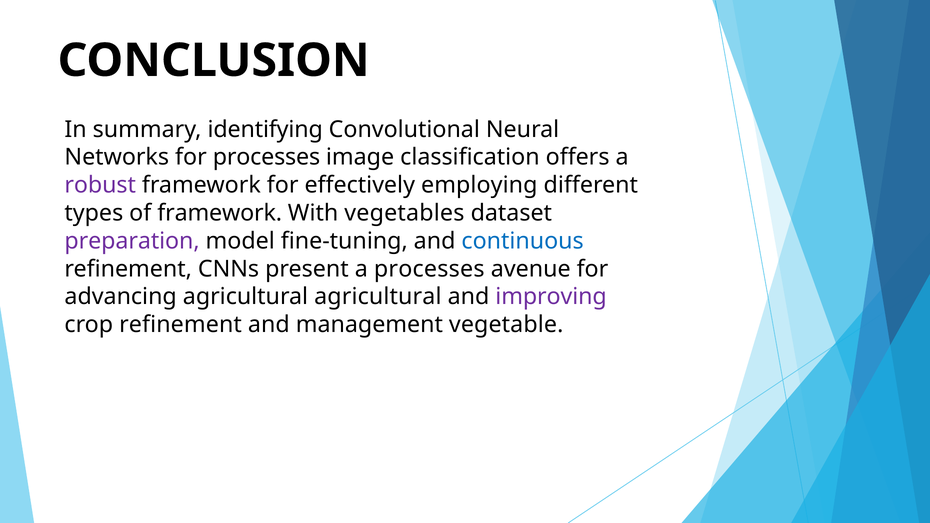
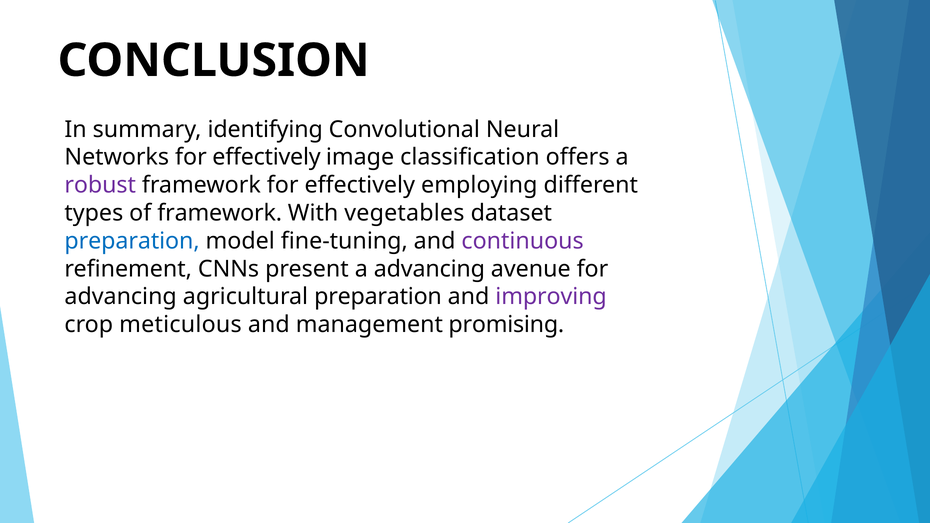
Networks for processes: processes -> effectively (266, 157)
preparation colour: purple -> blue (132, 241)
continuous colour: blue -> purple (523, 241)
a processes: processes -> advancing (429, 269)
agricultural agricultural: agricultural -> preparation (378, 297)
crop refinement: refinement -> meticulous (180, 325)
vegetable: vegetable -> promising (506, 325)
